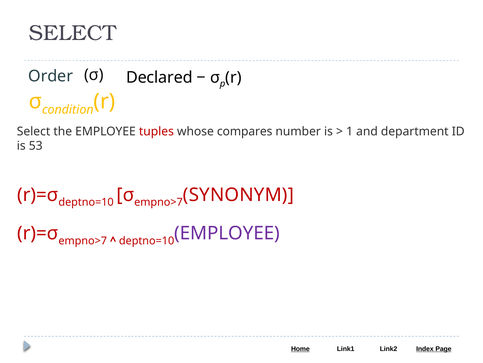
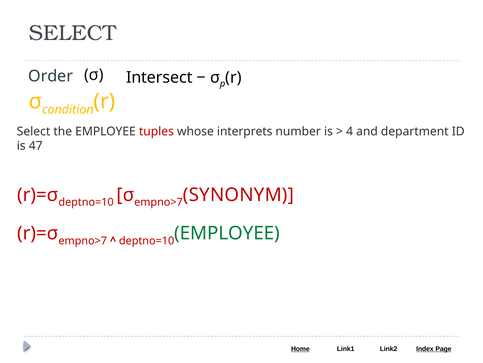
Declared: Declared -> Intersect (159, 77)
compares: compares -> interprets (245, 131)
1: 1 -> 4 (350, 131)
53: 53 -> 47 (36, 146)
EMPLOYEE colour: purple -> green (227, 233)
